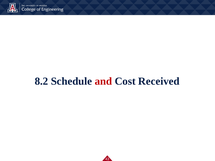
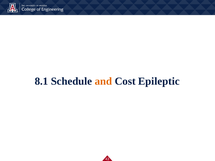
8.2: 8.2 -> 8.1 (41, 81)
and colour: red -> orange (103, 81)
Received: Received -> Epileptic (159, 81)
